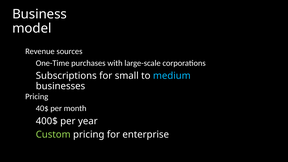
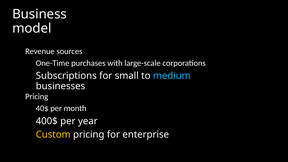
Custom colour: light green -> yellow (53, 134)
